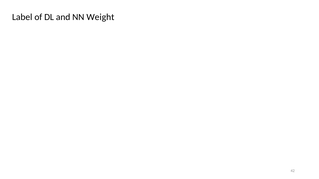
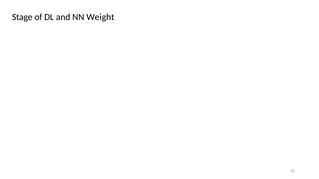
Label: Label -> Stage (22, 17)
